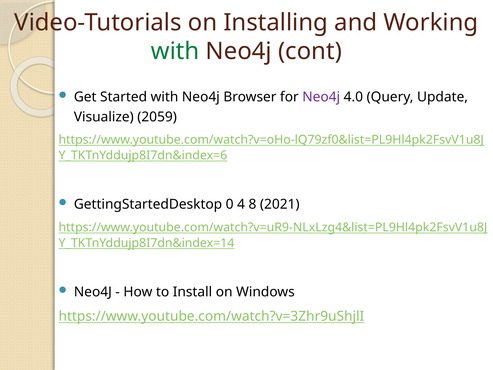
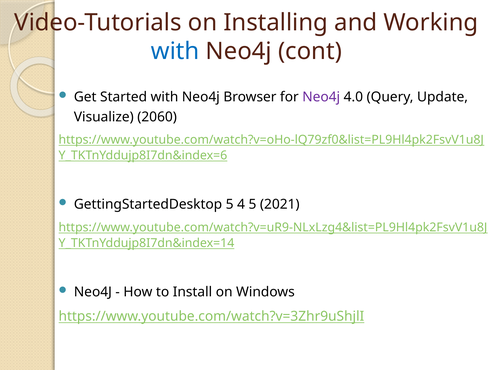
with colour: green -> blue (175, 51)
2059: 2059 -> 2060 (157, 117)
GettingStartedDesktop 0: 0 -> 5 (230, 204)
4 8: 8 -> 5 (252, 204)
